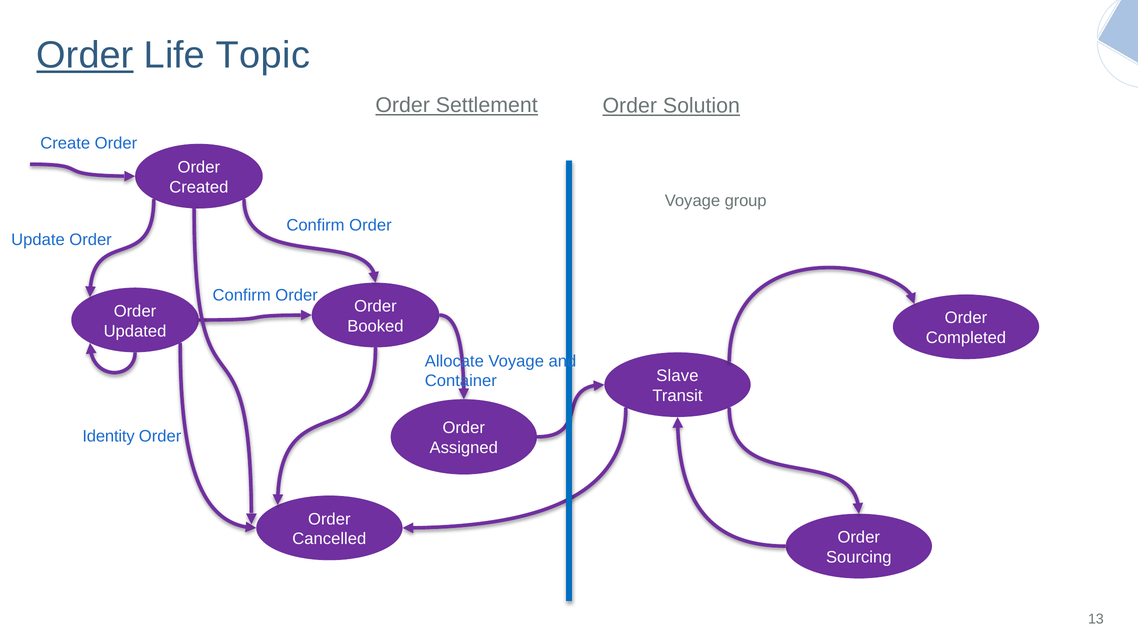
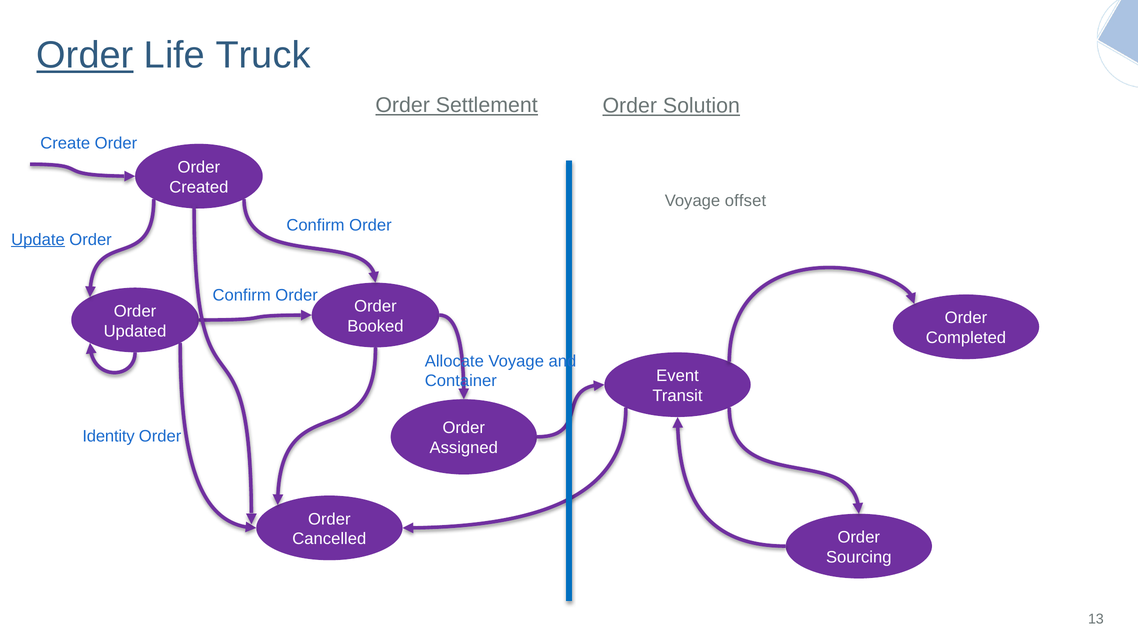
Topic: Topic -> Truck (263, 55)
group: group -> offset (745, 201)
Update underline: none -> present (38, 240)
Slave: Slave -> Event (677, 376)
